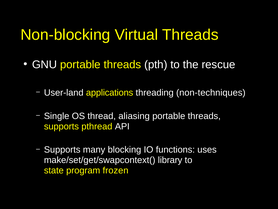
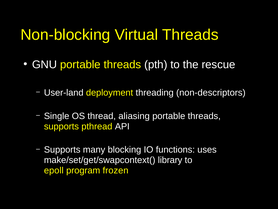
applications: applications -> deployment (110, 93)
non-techniques: non-techniques -> non-descriptors (211, 93)
state: state -> epoll (54, 170)
